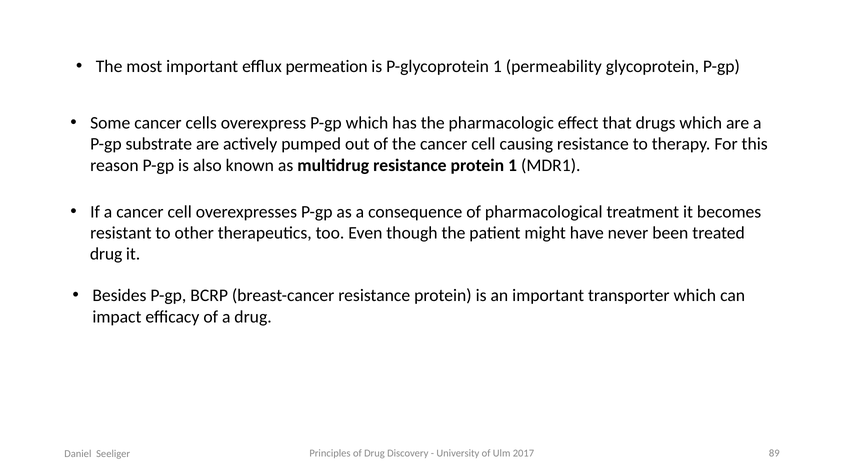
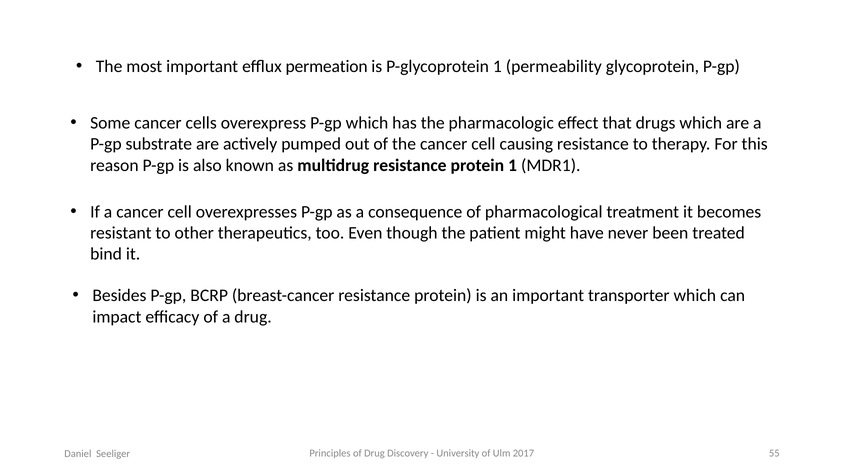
drug: drug -> bind (106, 254)
89: 89 -> 55 (774, 453)
